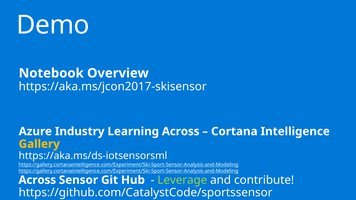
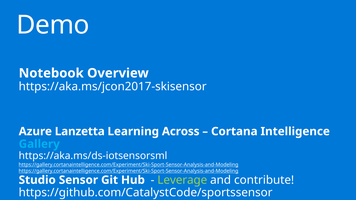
Industry: Industry -> Lanzetta (80, 132)
Gallery colour: yellow -> light blue (39, 144)
Across: Across -> Studio (37, 180)
